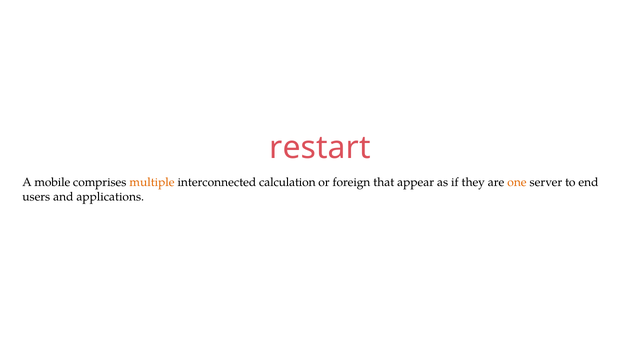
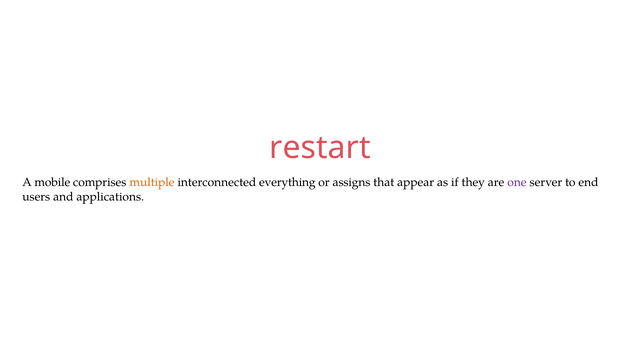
calculation: calculation -> everything (287, 182)
foreign: foreign -> assigns (351, 182)
one colour: orange -> purple (517, 182)
